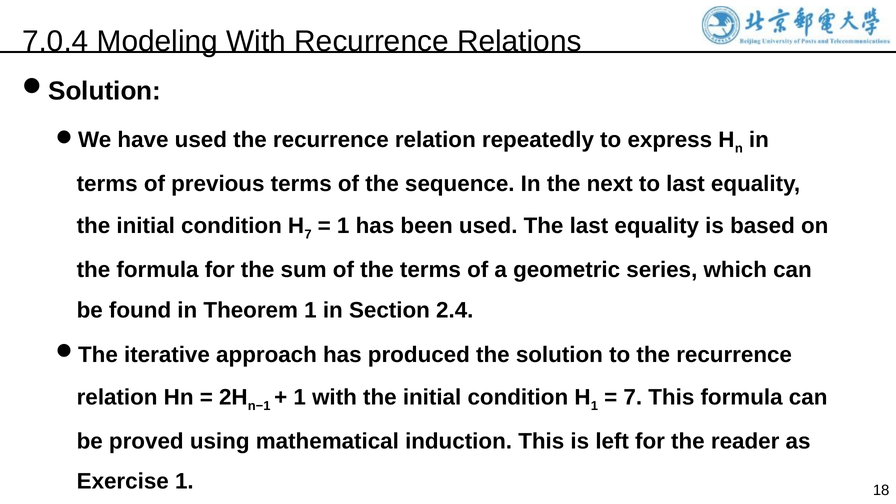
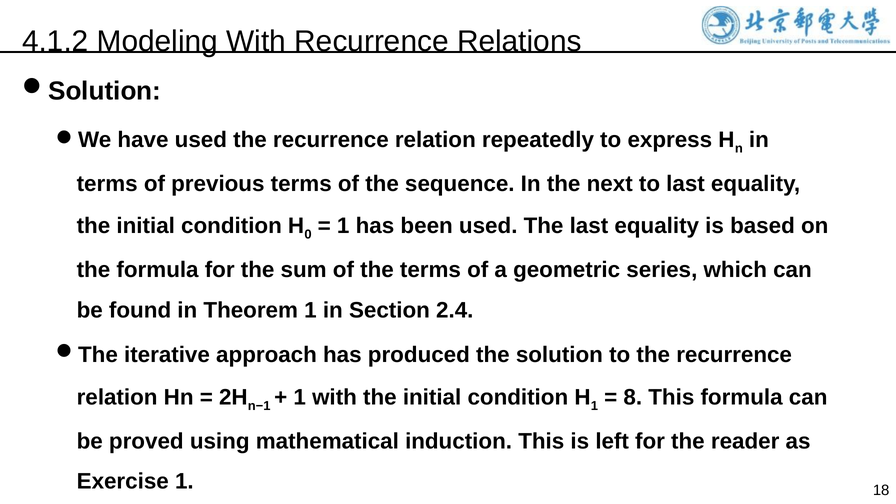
7.0.4: 7.0.4 -> 4.1.2 (55, 41)
7: 7 -> 0 (308, 235)
7: 7 -> 8 (633, 397)
